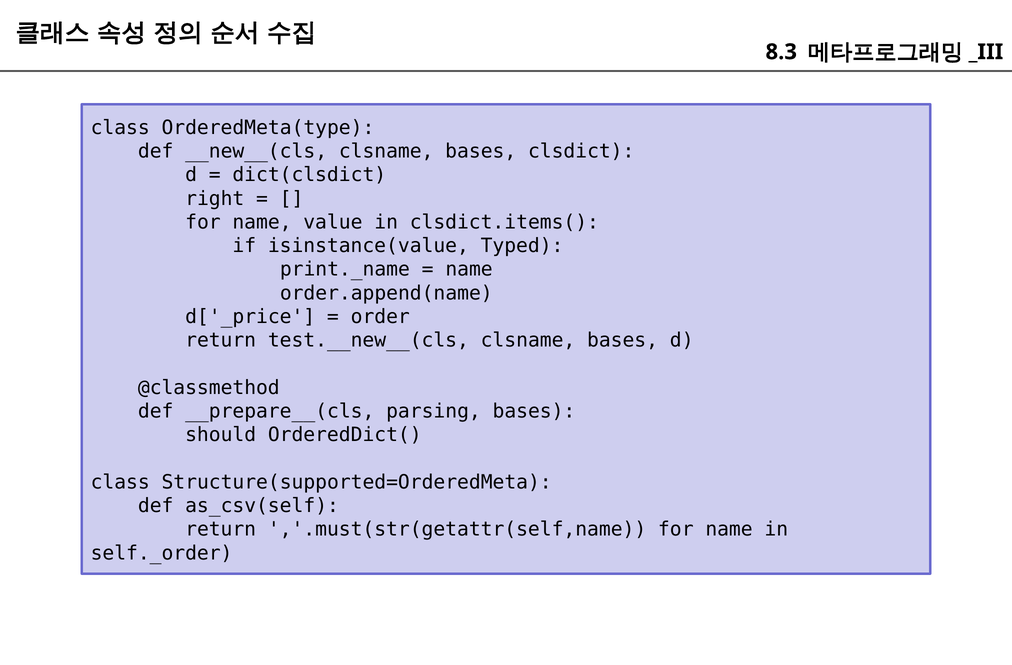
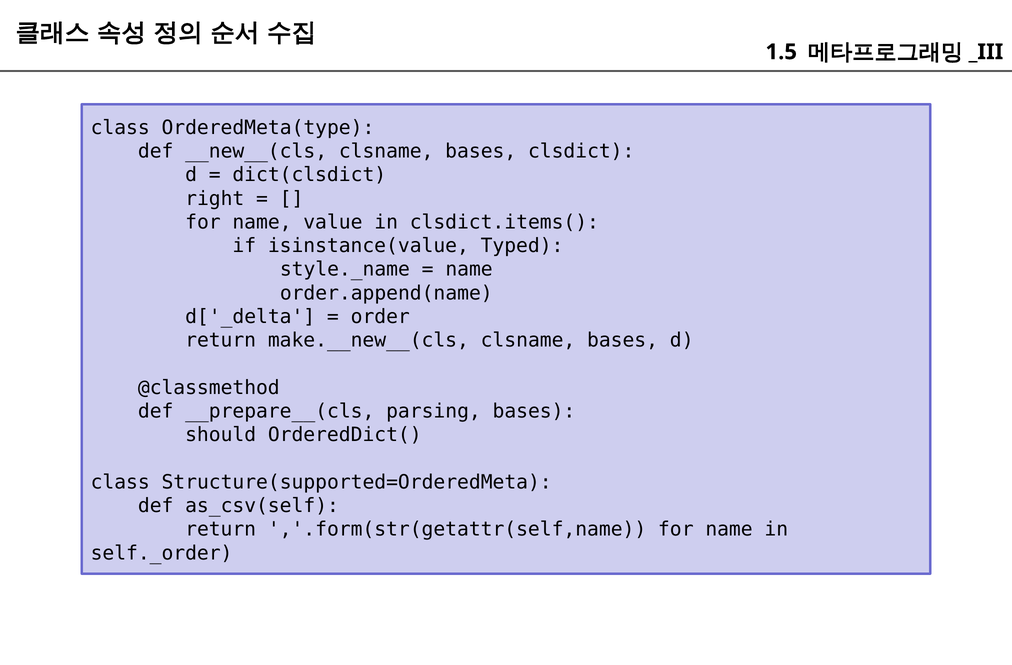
8.3: 8.3 -> 1.5 (781, 52)
print._name: print._name -> style._name (345, 269)
d['_price: d['_price -> d['_delta (250, 317)
test.__new__(cls: test.__new__(cls -> make.__new__(cls (368, 340)
,'.must(str(getattr(self,name: ,'.must(str(getattr(self,name -> ,'.form(str(getattr(self,name (457, 529)
